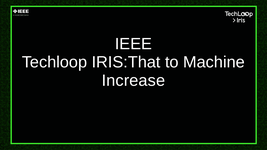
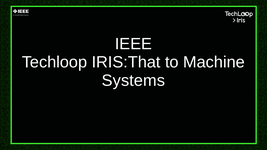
Increase: Increase -> Systems (133, 81)
